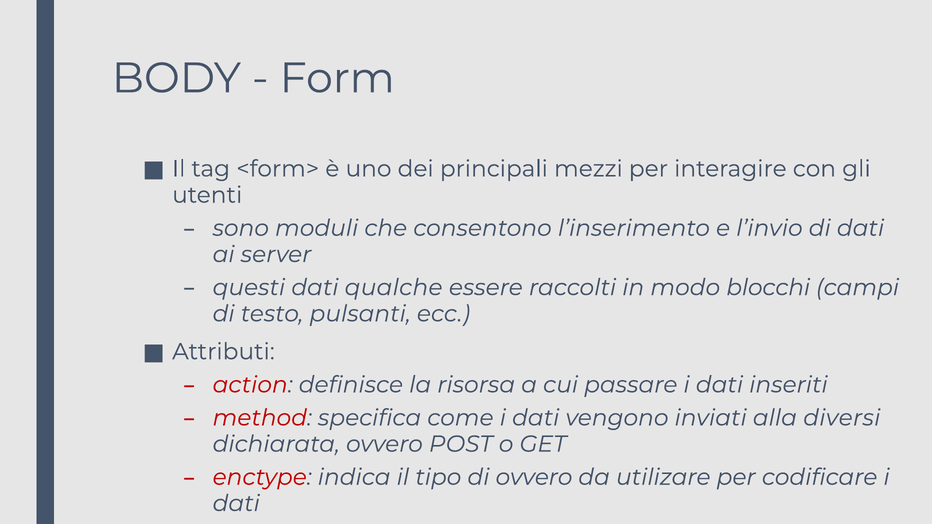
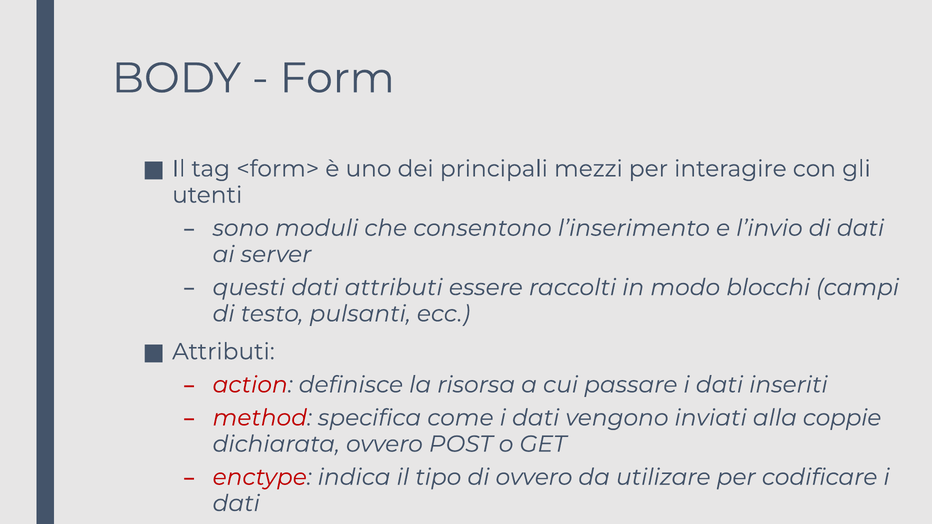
dati qualche: qualche -> attributi (394, 288)
diversi: diversi -> coppie (842, 418)
